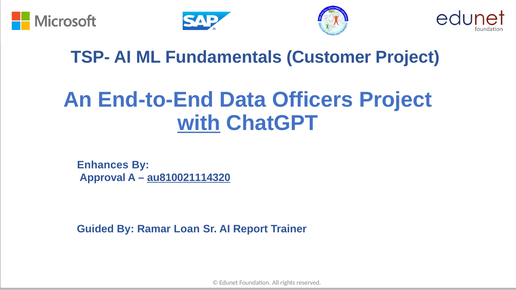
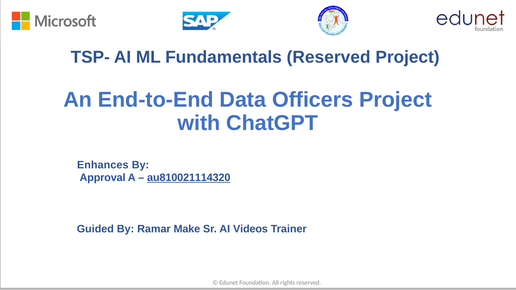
Fundamentals Customer: Customer -> Reserved (329, 57)
with underline: present -> none (199, 123)
Loan: Loan -> Make (187, 229)
Report: Report -> Videos (251, 229)
